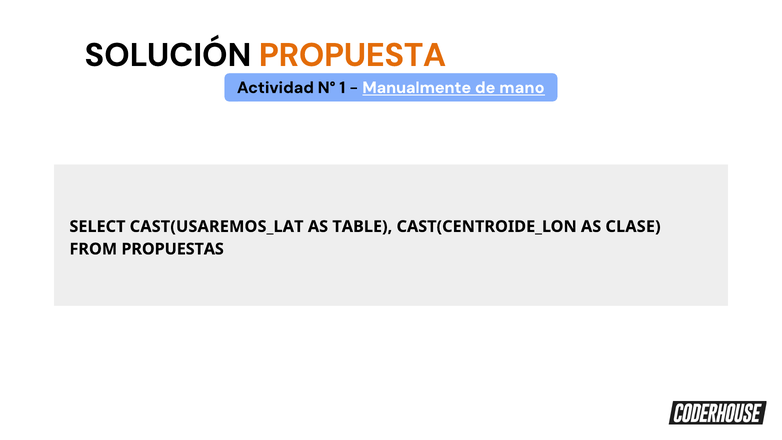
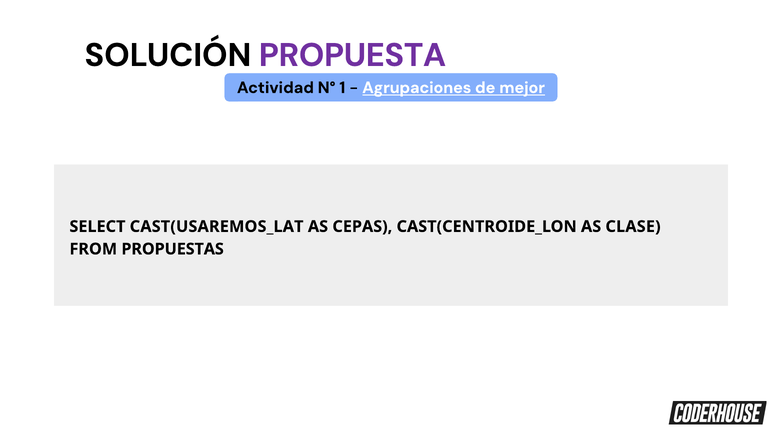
PROPUESTA colour: orange -> purple (352, 55)
Manualmente: Manualmente -> Agrupaciones (417, 88)
mano: mano -> mejor (522, 88)
TABLE: TABLE -> CEPAS (362, 226)
